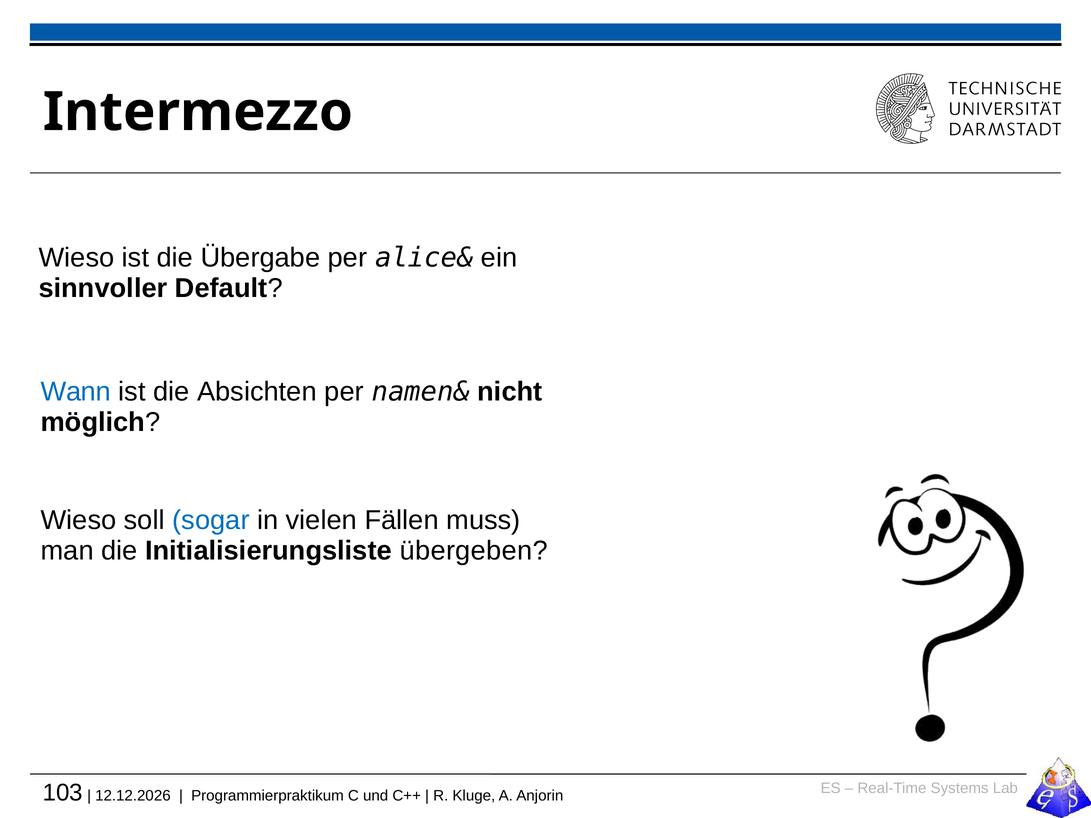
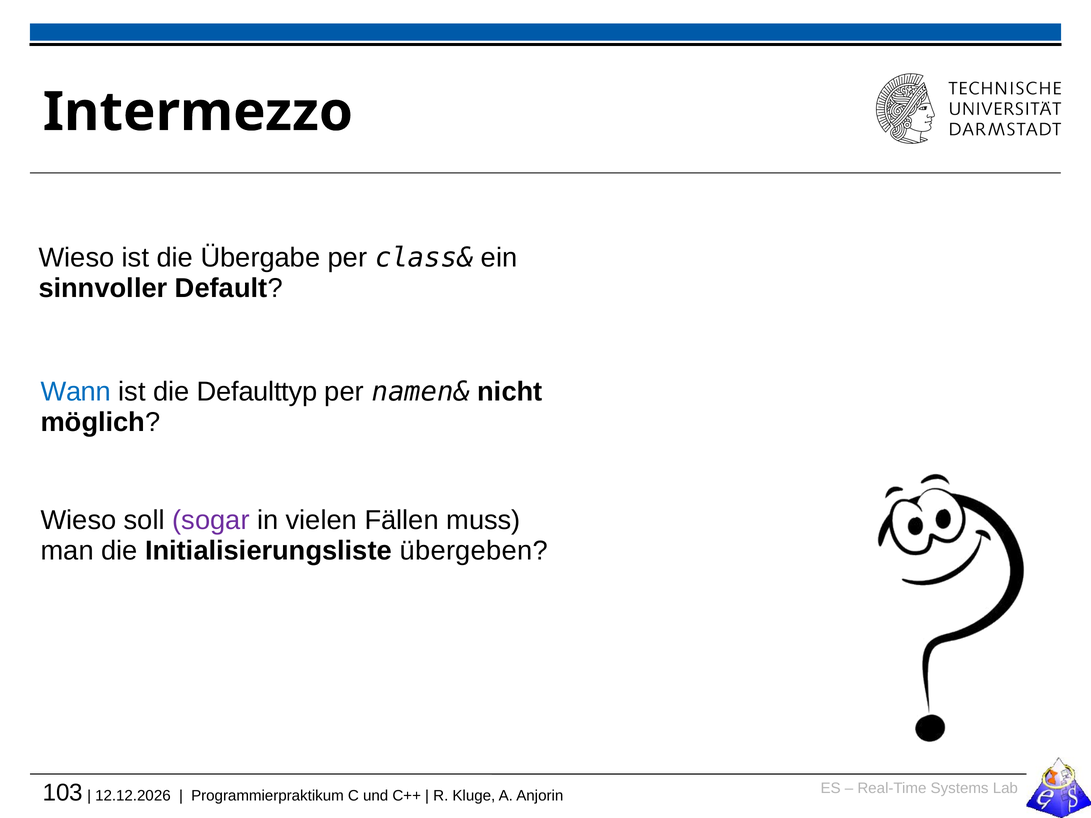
alice&: alice& -> class& (424, 258)
Absichten: Absichten -> Defaulttyp (257, 392)
sogar colour: blue -> purple (211, 521)
